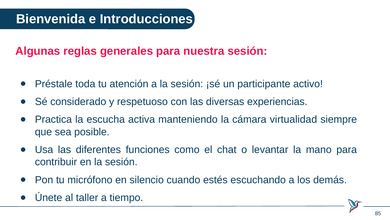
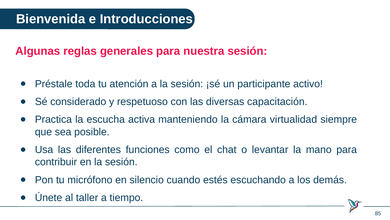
experiencias: experiencias -> capacitación (277, 101)
